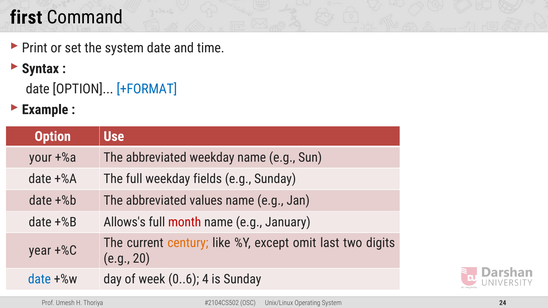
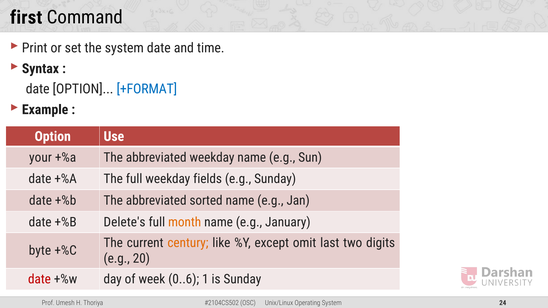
values: values -> sorted (206, 201)
Allows's: Allows's -> Delete's (125, 222)
month colour: red -> orange (185, 222)
year: year -> byte (40, 251)
date colour: blue -> red (39, 279)
4: 4 -> 1 (205, 279)
